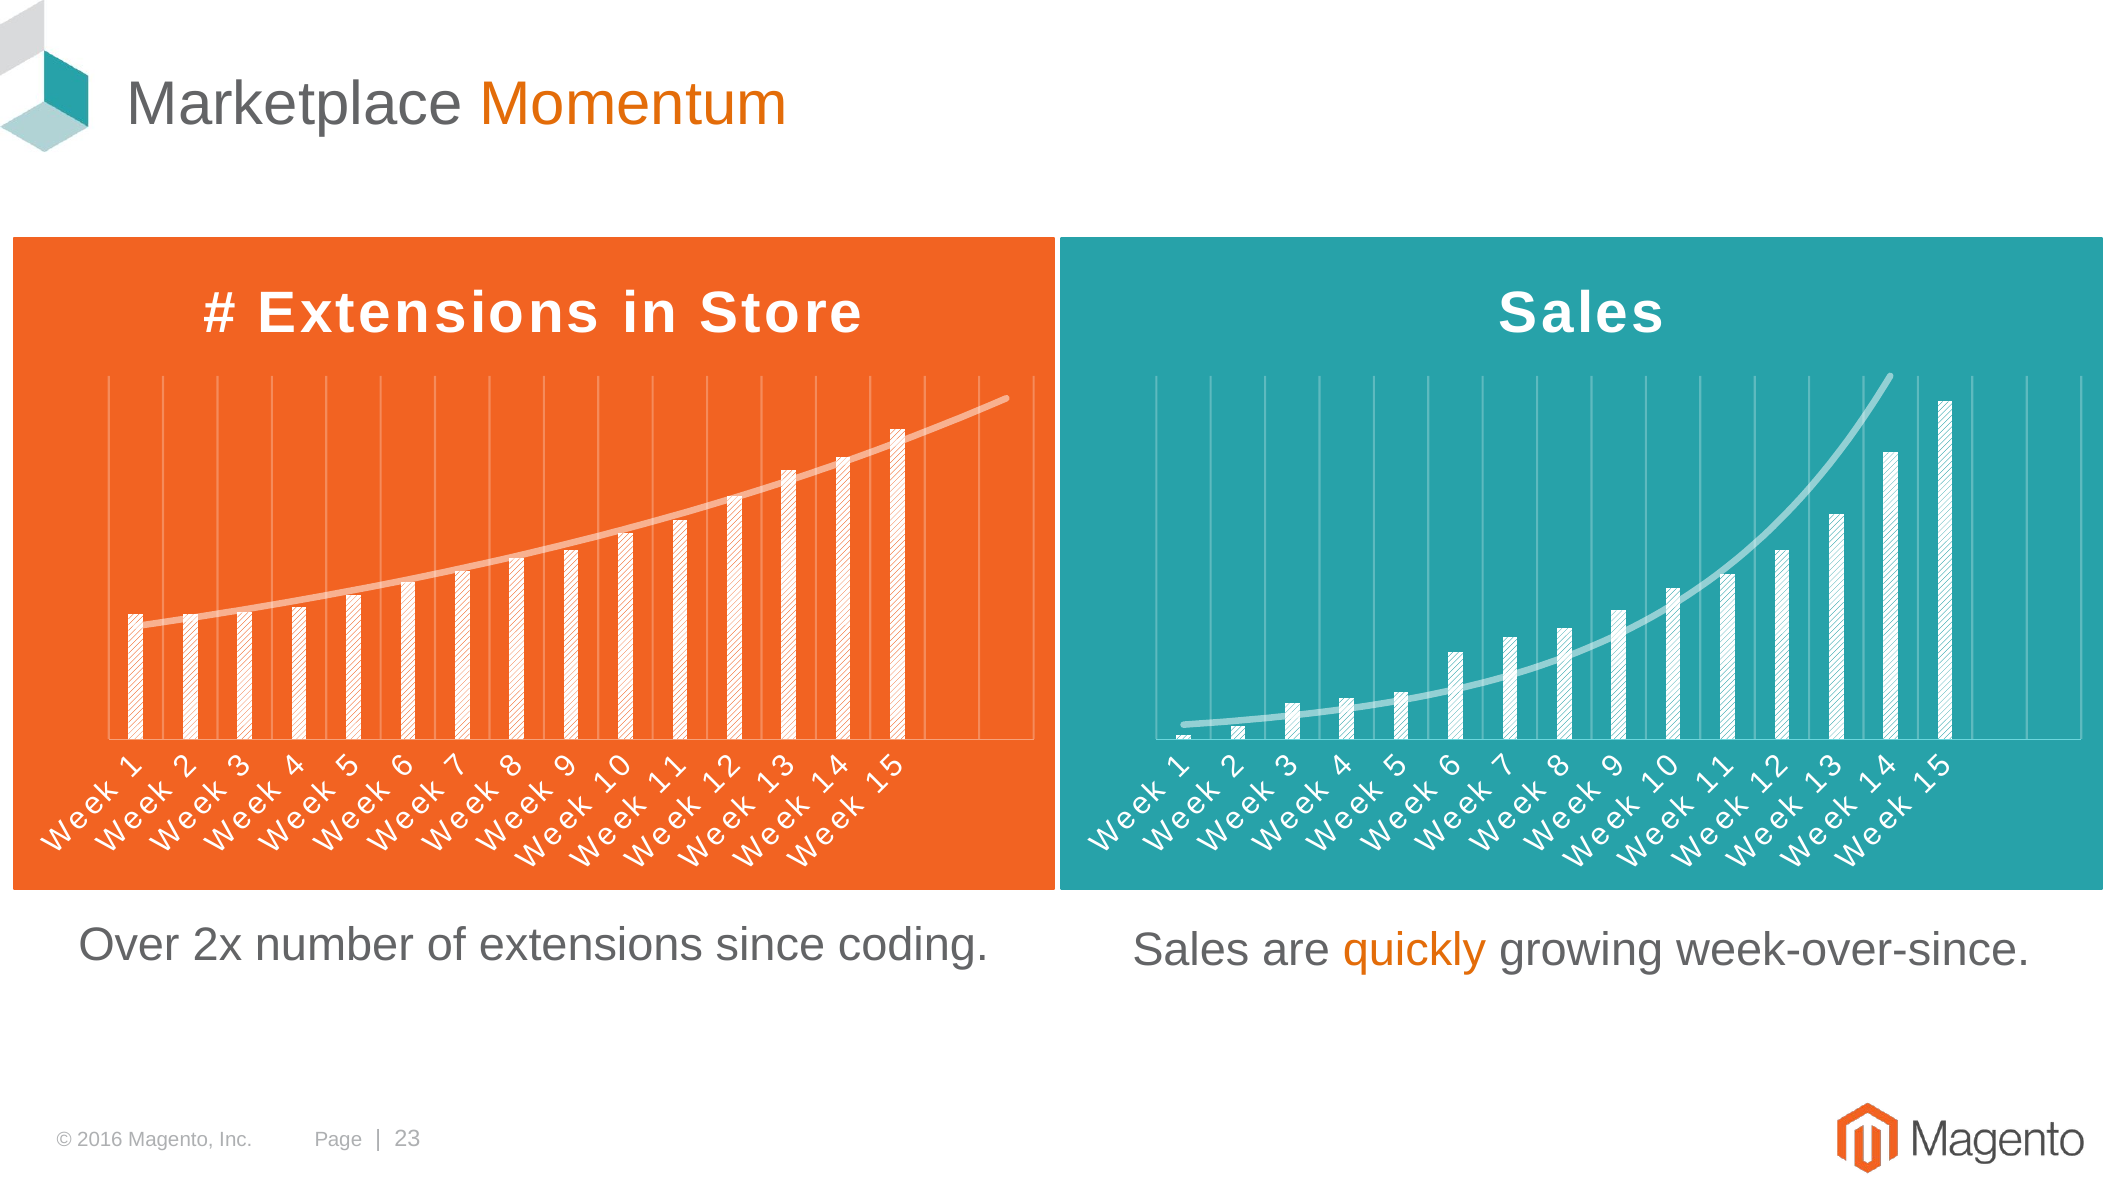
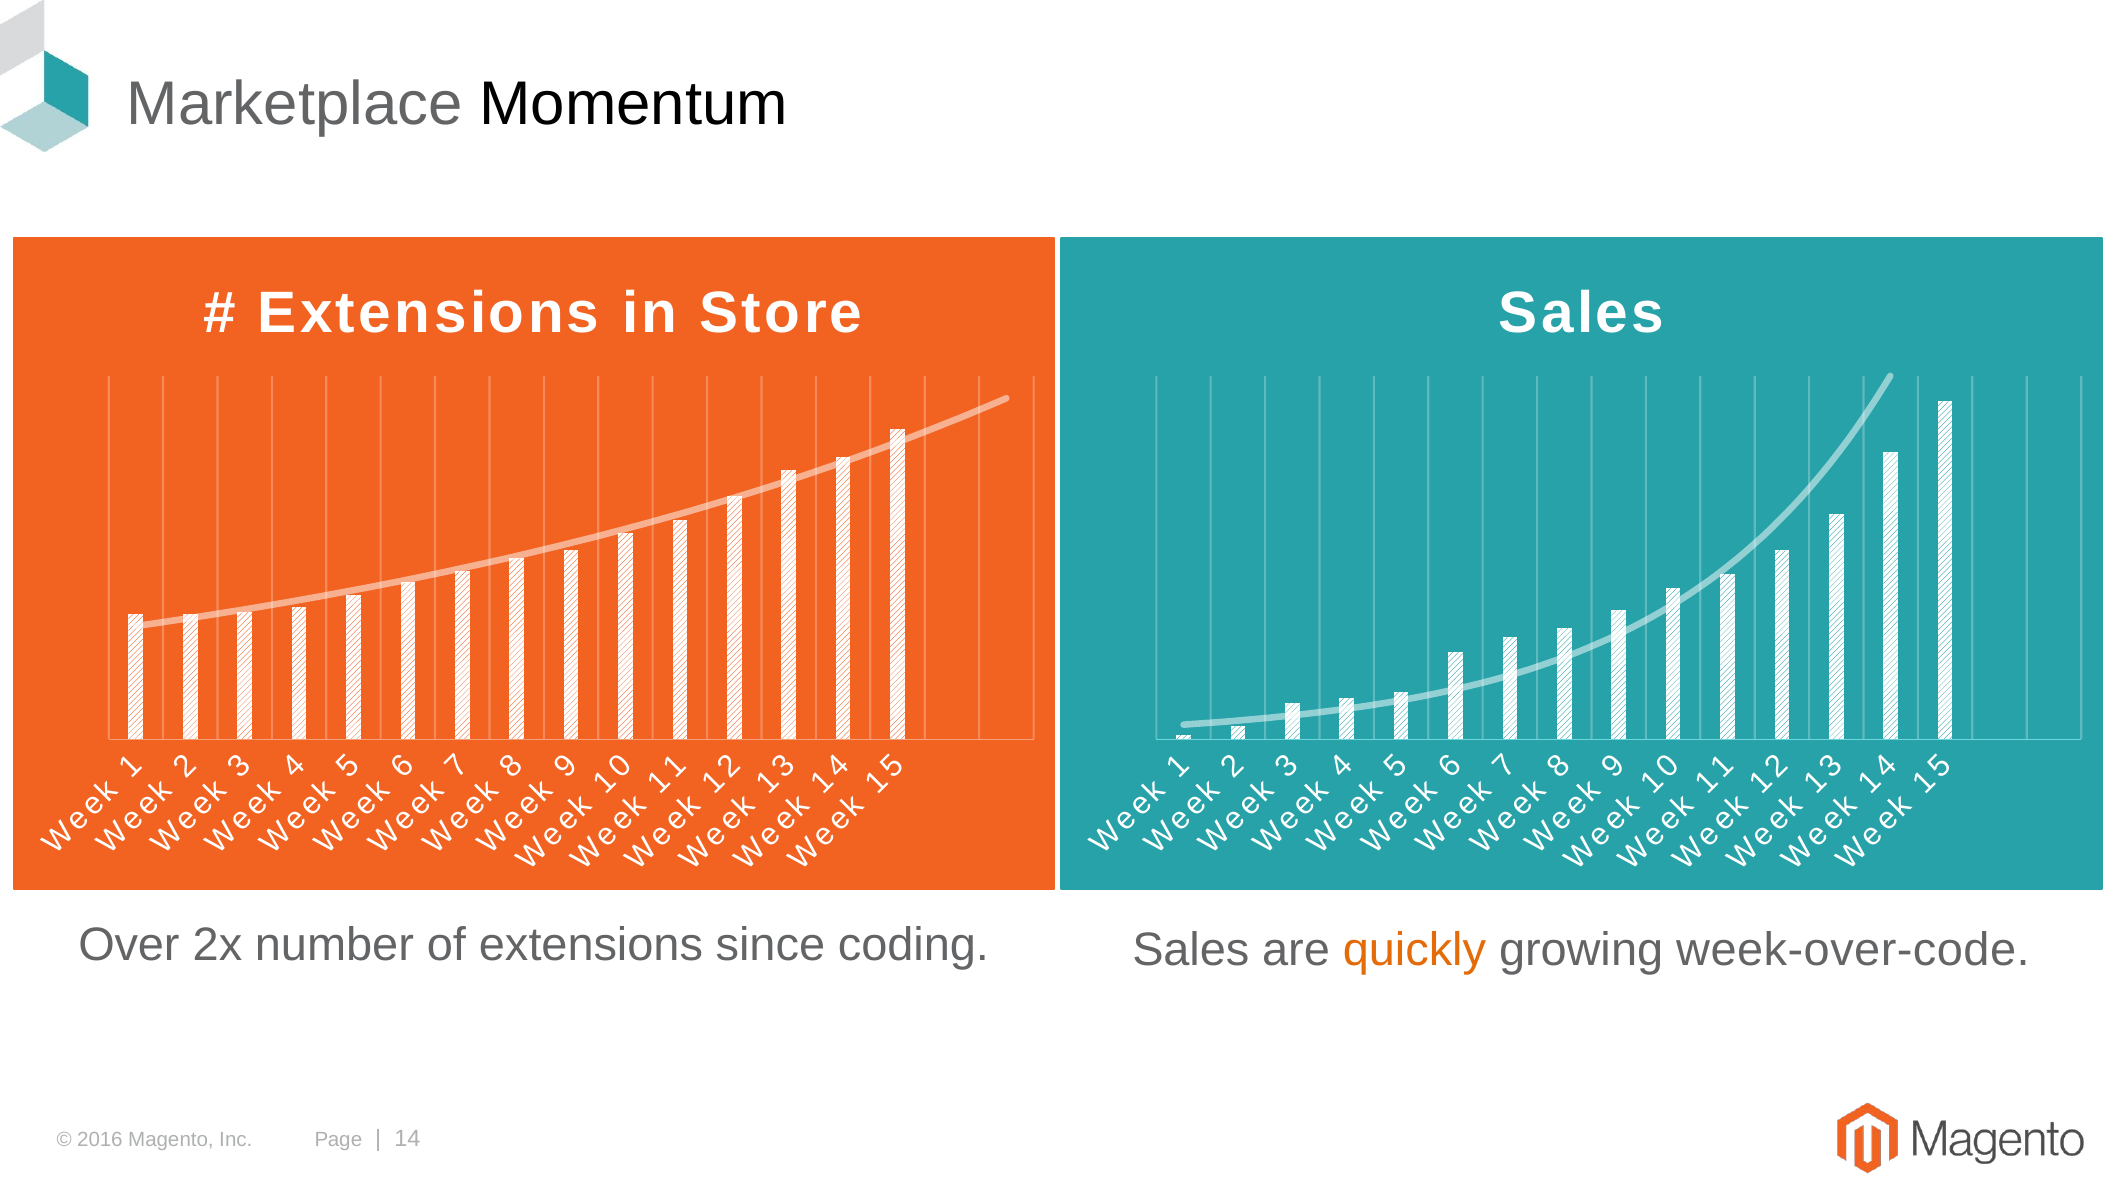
Momentum colour: orange -> black (634, 104)
week-over-since: week-over-since -> week-over-code (1853, 951)
23: 23 -> 14 (407, 1140)
